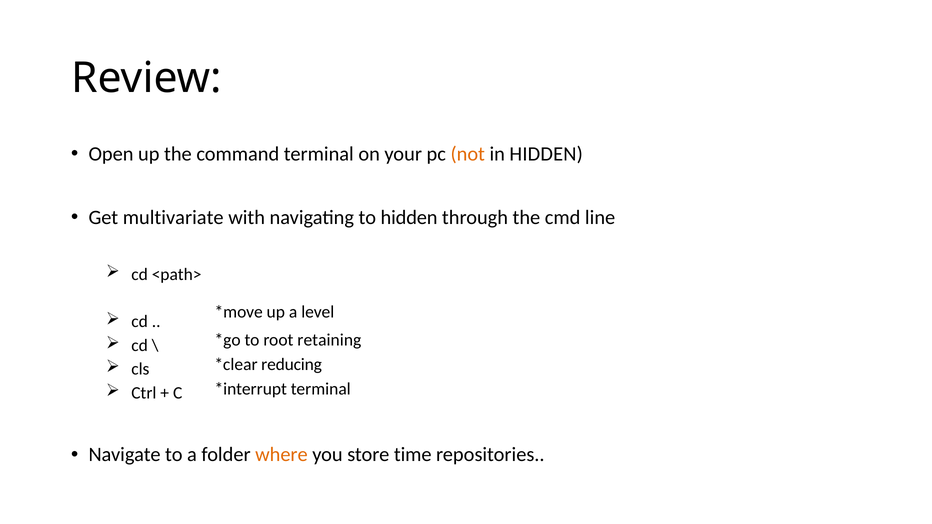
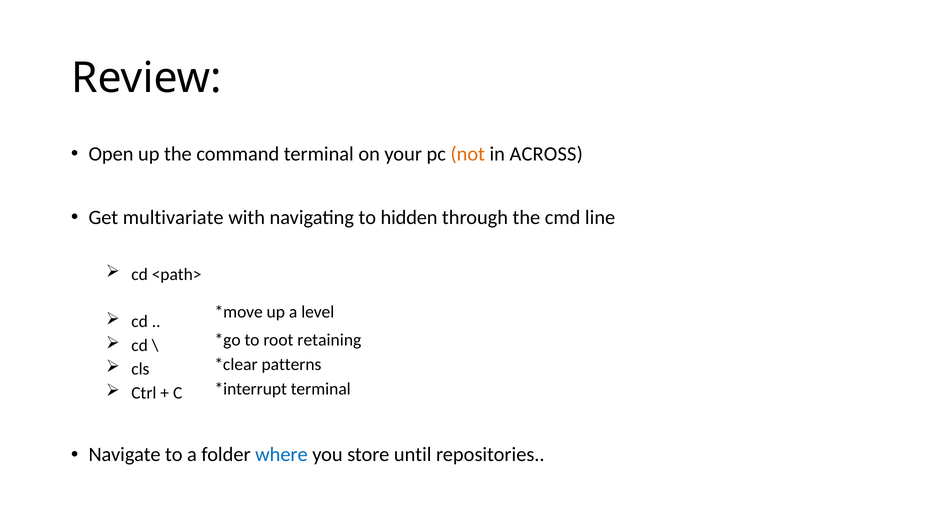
in HIDDEN: HIDDEN -> ACROSS (546, 154)
reducing: reducing -> patterns (291, 365)
where colour: orange -> blue (281, 455)
time: time -> until (413, 455)
